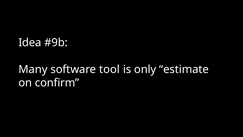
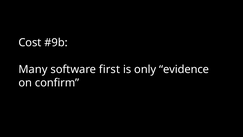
Idea: Idea -> Cost (30, 42)
tool: tool -> first (110, 69)
estimate: estimate -> evidence (184, 69)
